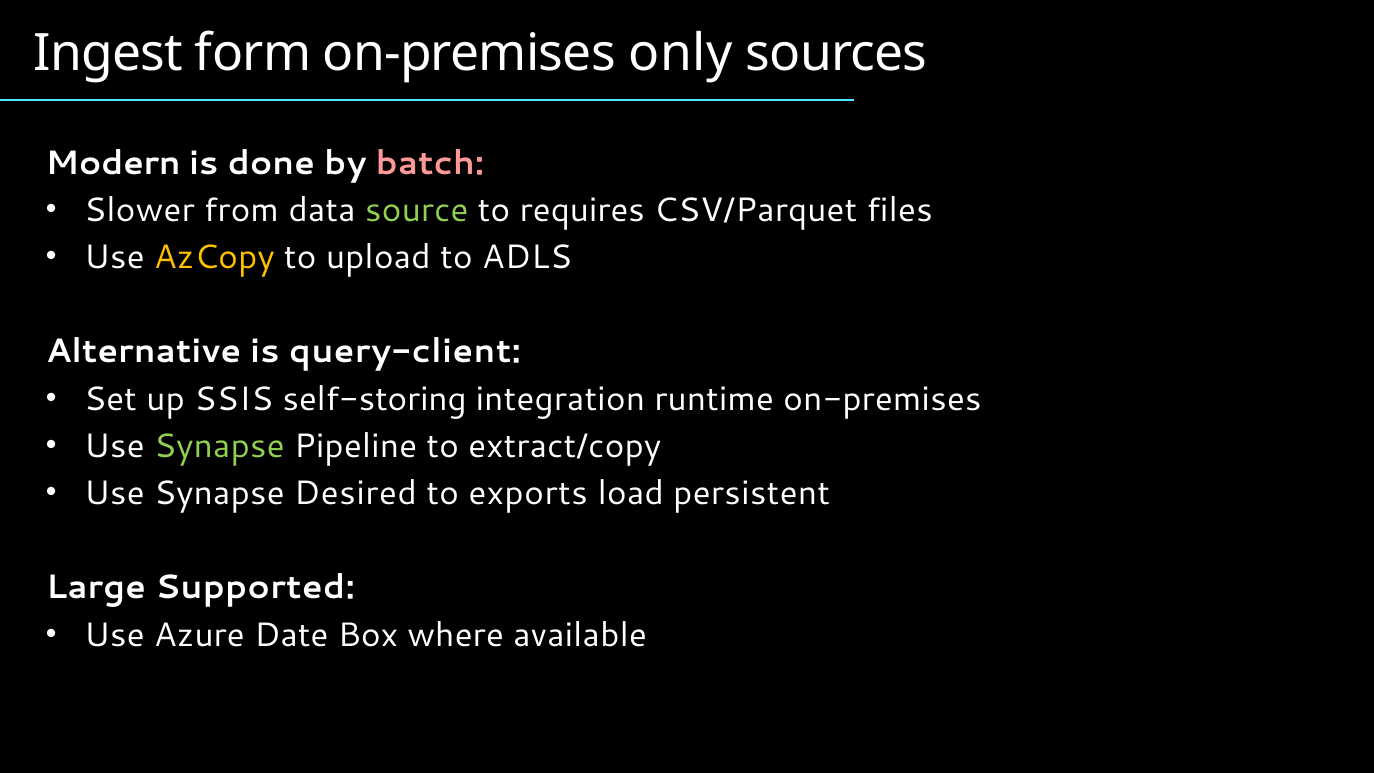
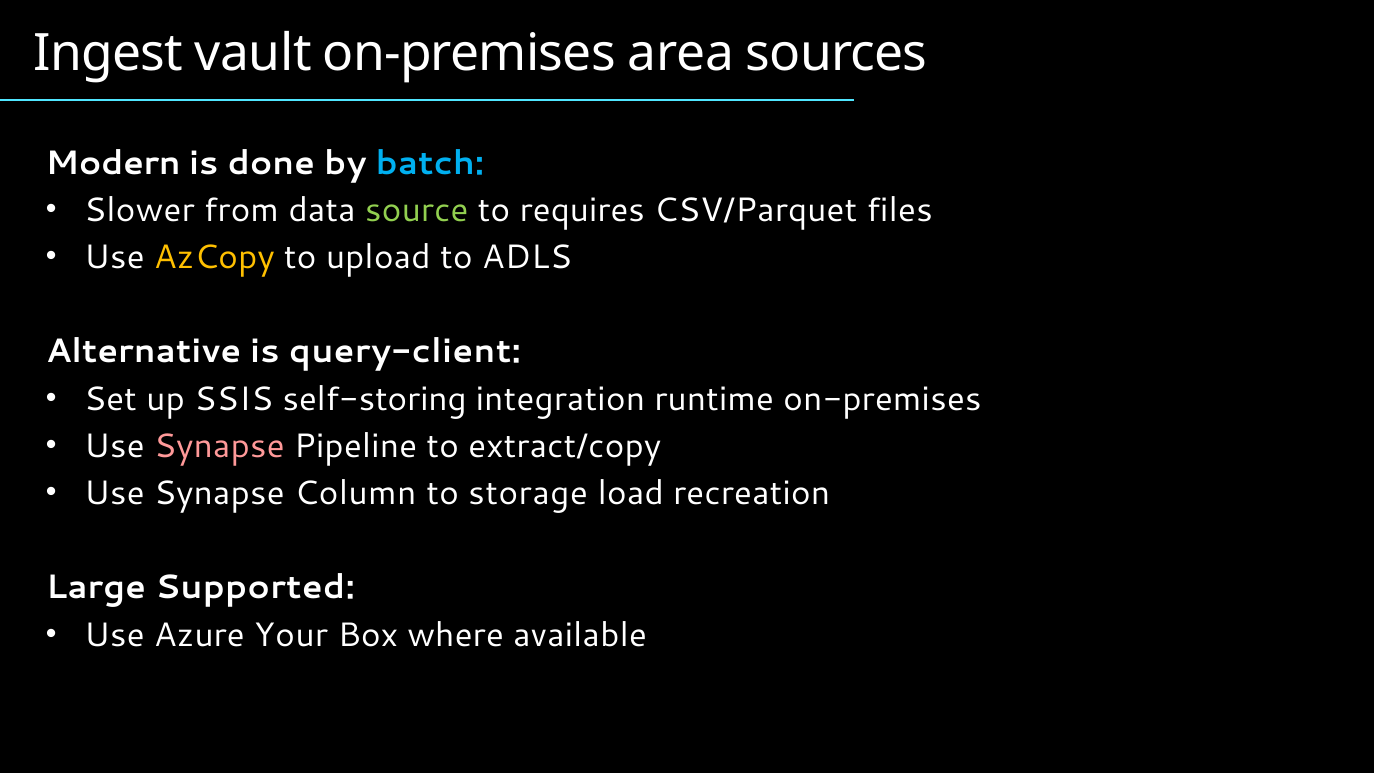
form: form -> vault (253, 53)
only: only -> area (681, 53)
batch colour: pink -> light blue (430, 163)
Synapse colour: light green -> pink (219, 446)
Desired: Desired -> Column (355, 493)
exports: exports -> storage (528, 493)
persistent: persistent -> recreation (752, 493)
Date: Date -> Your (291, 635)
